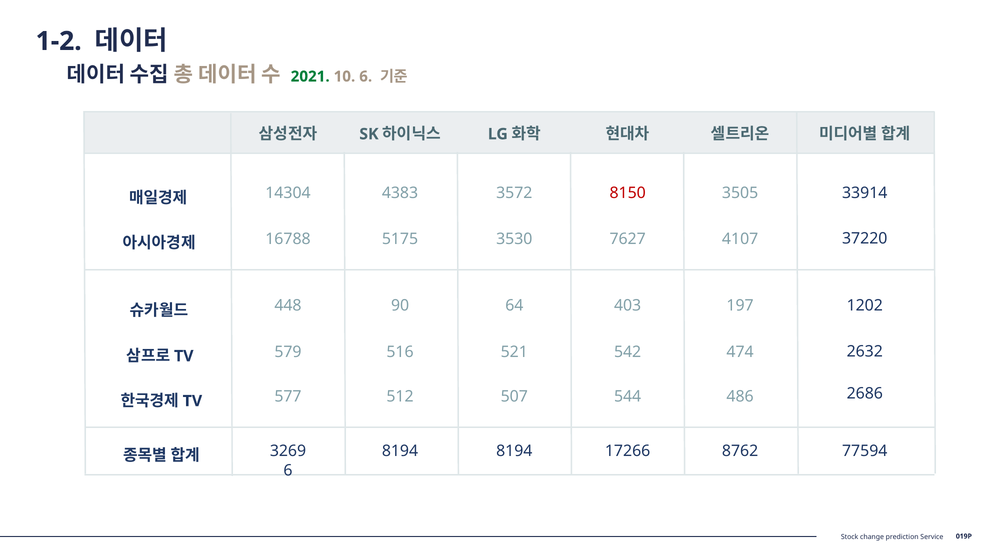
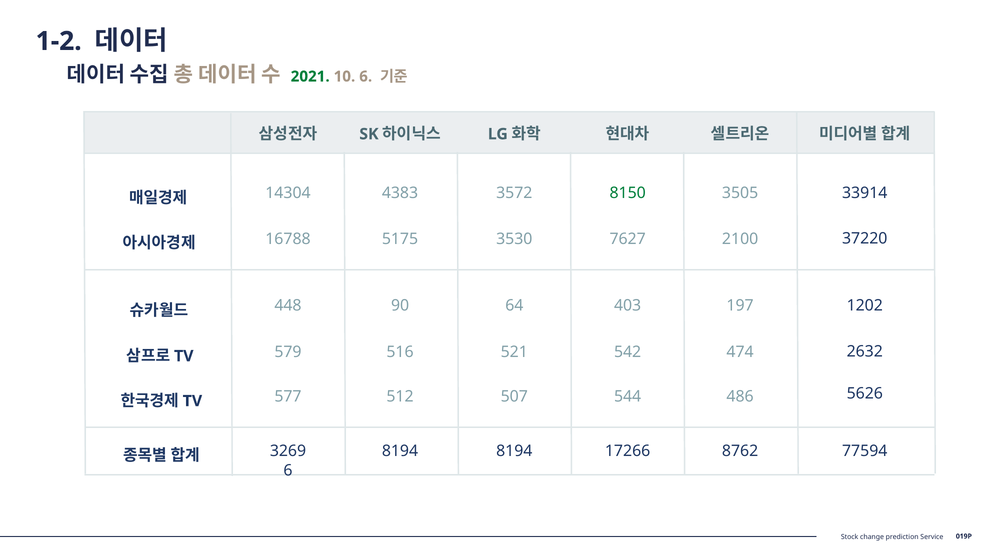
8150 colour: red -> green (628, 193)
4107: 4107 -> 2100 (740, 239)
2686: 2686 -> 5626 (865, 394)
